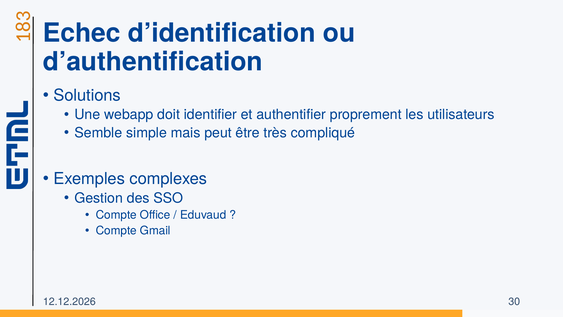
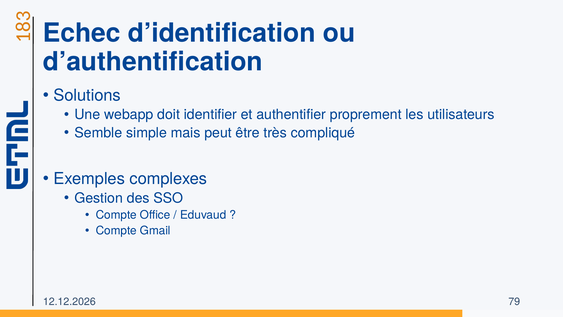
30: 30 -> 79 (514, 301)
